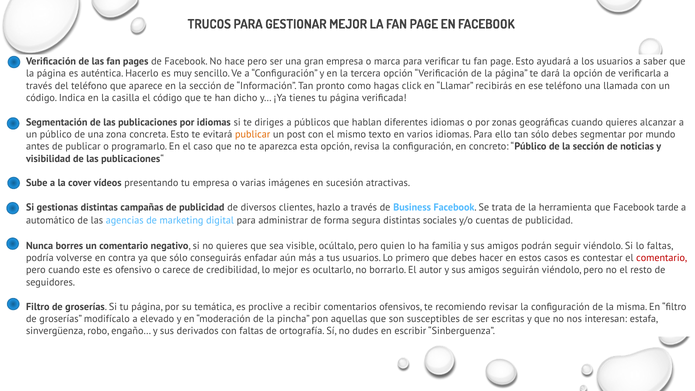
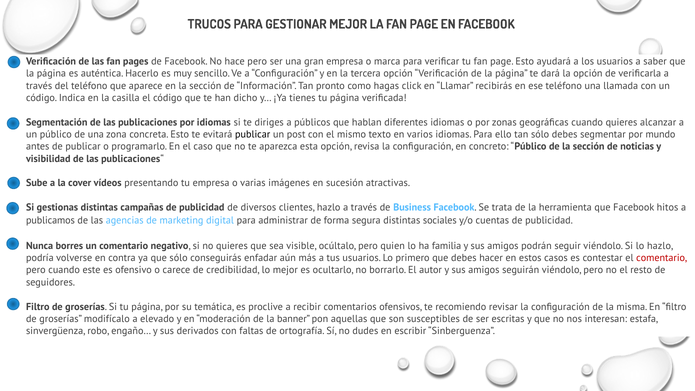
publicar colour: orange -> black (253, 134)
tarde: tarde -> hitos (668, 207)
automático: automático -> publicamos (50, 220)
lo faltas: faltas -> hazlo (660, 246)
pincha: pincha -> banner (294, 319)
